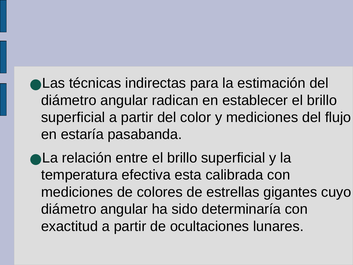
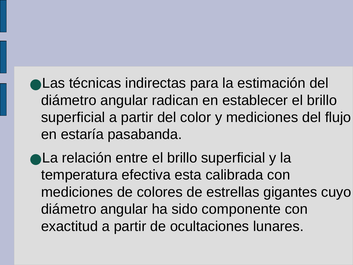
determinaría: determinaría -> componente (241, 209)
